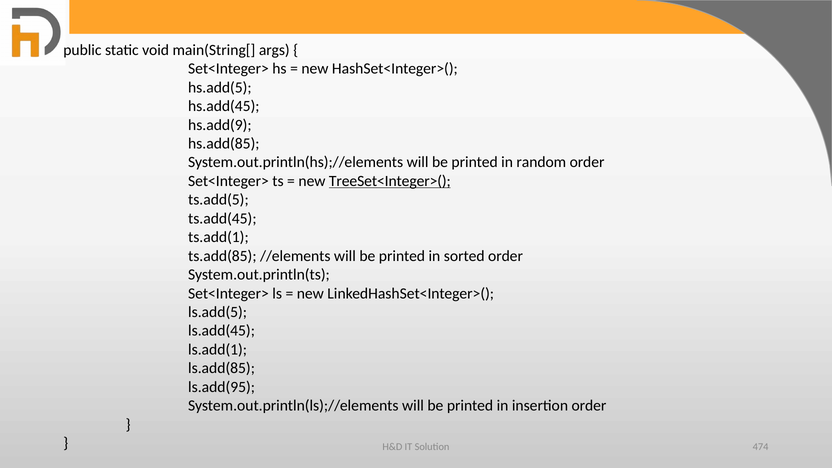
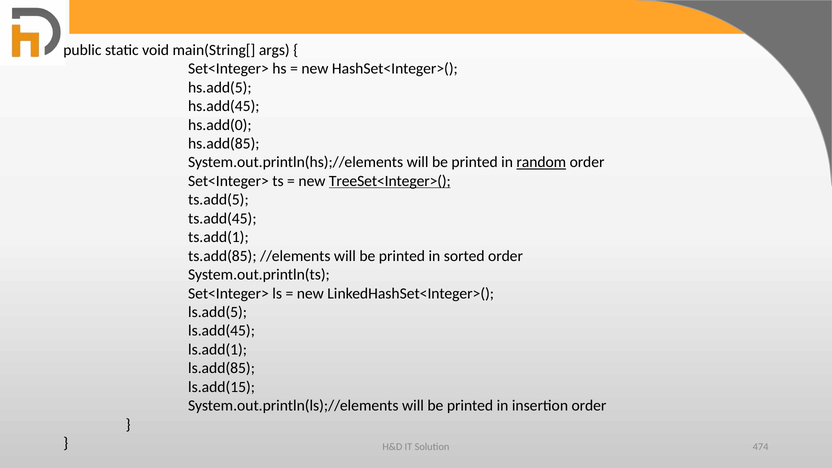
hs.add(9: hs.add(9 -> hs.add(0 (220, 125)
random underline: none -> present (541, 162)
ls.add(95: ls.add(95 -> ls.add(15 (222, 387)
